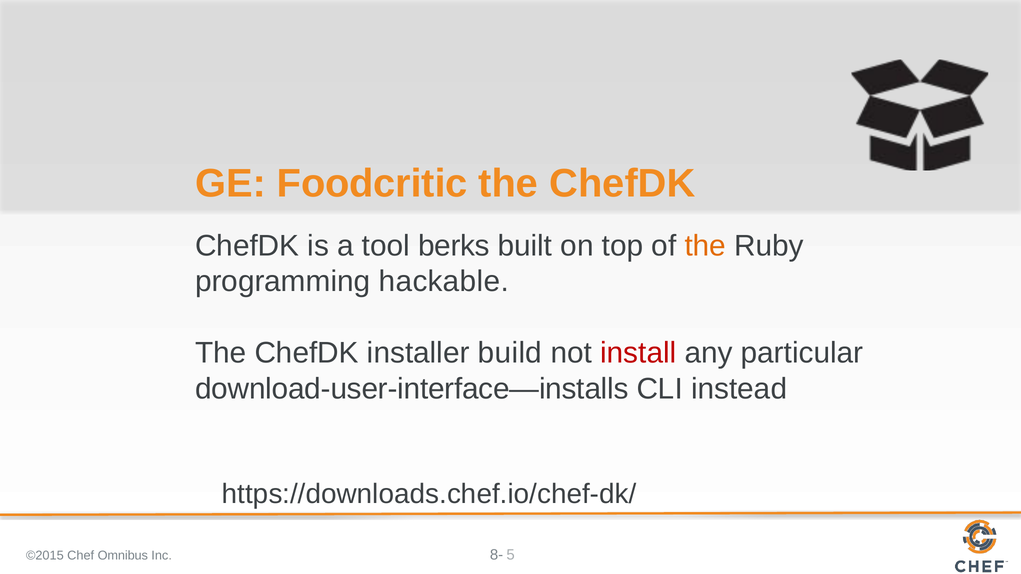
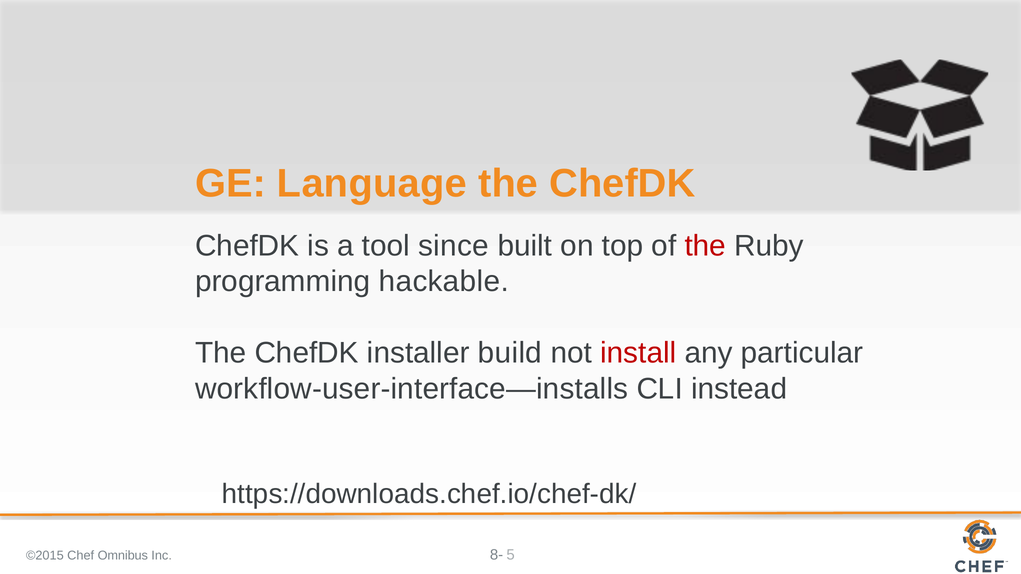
Foodcritic: Foodcritic -> Language (372, 184)
berks: berks -> since (454, 246)
the colour: orange -> red (705, 246)
download-user-interface—installs: download-user-interface—installs -> workflow-user-interface—installs (412, 389)
